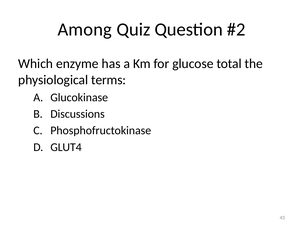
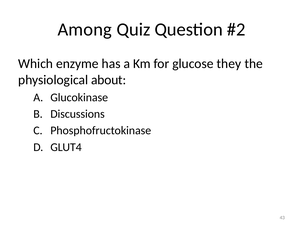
total: total -> they (229, 64)
terms: terms -> about (109, 80)
